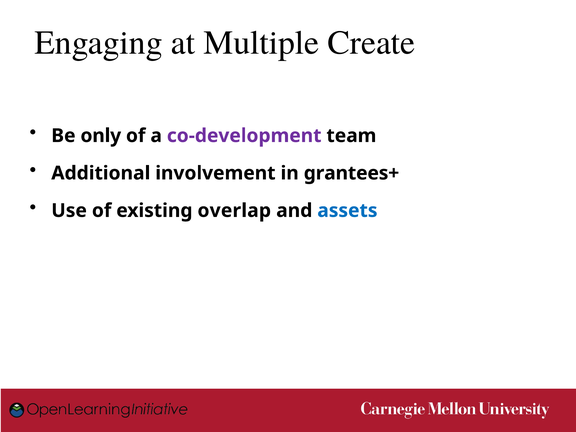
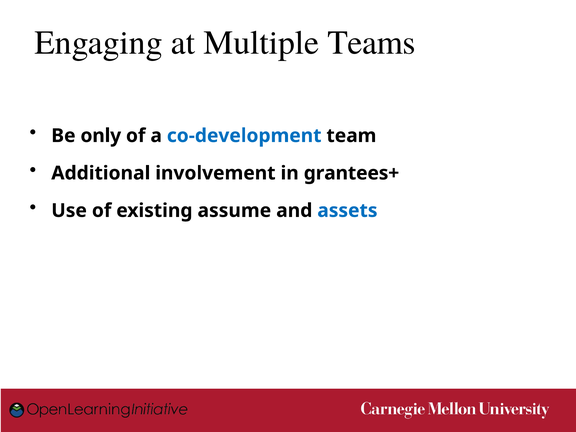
Create: Create -> Teams (372, 43)
co-development colour: purple -> blue (244, 136)
overlap: overlap -> assume (234, 211)
